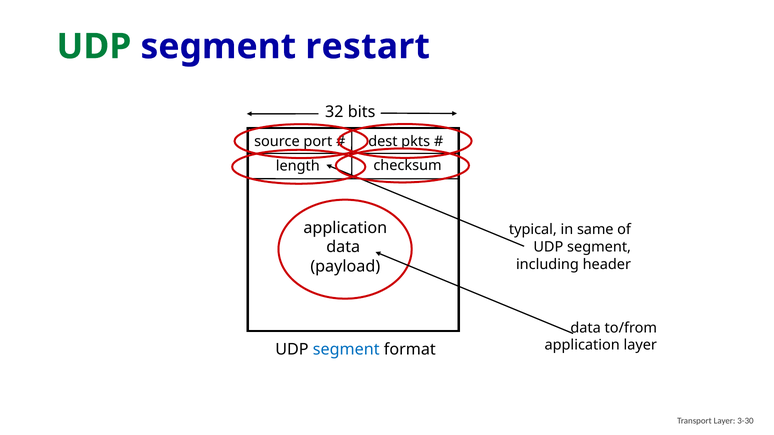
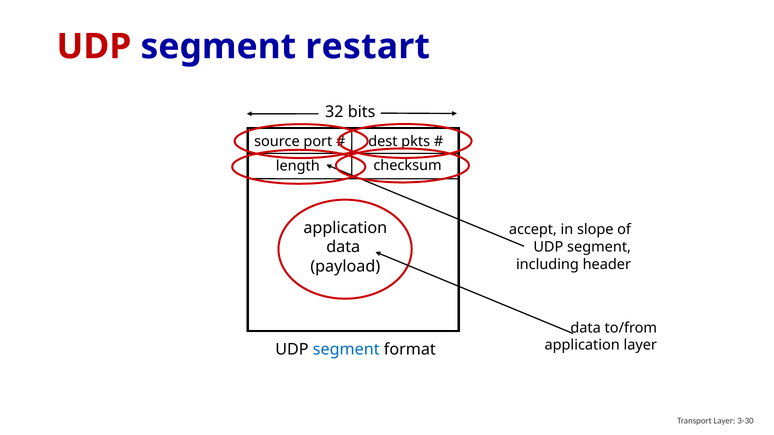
UDP colour: green -> red (94, 47)
typical: typical -> accept (533, 230)
same: same -> slope (595, 230)
